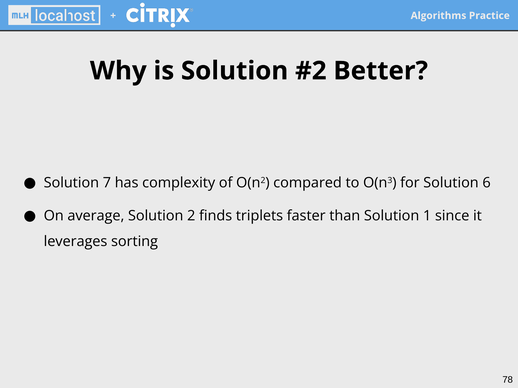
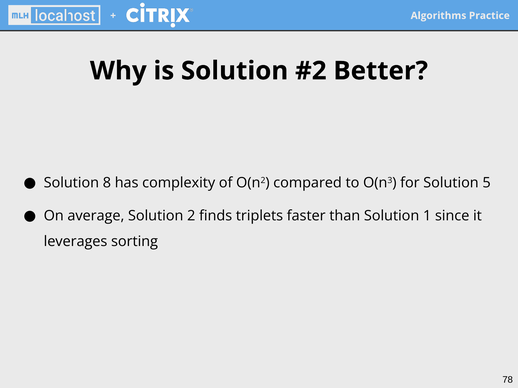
7: 7 -> 8 (107, 183)
6: 6 -> 5 (487, 183)
